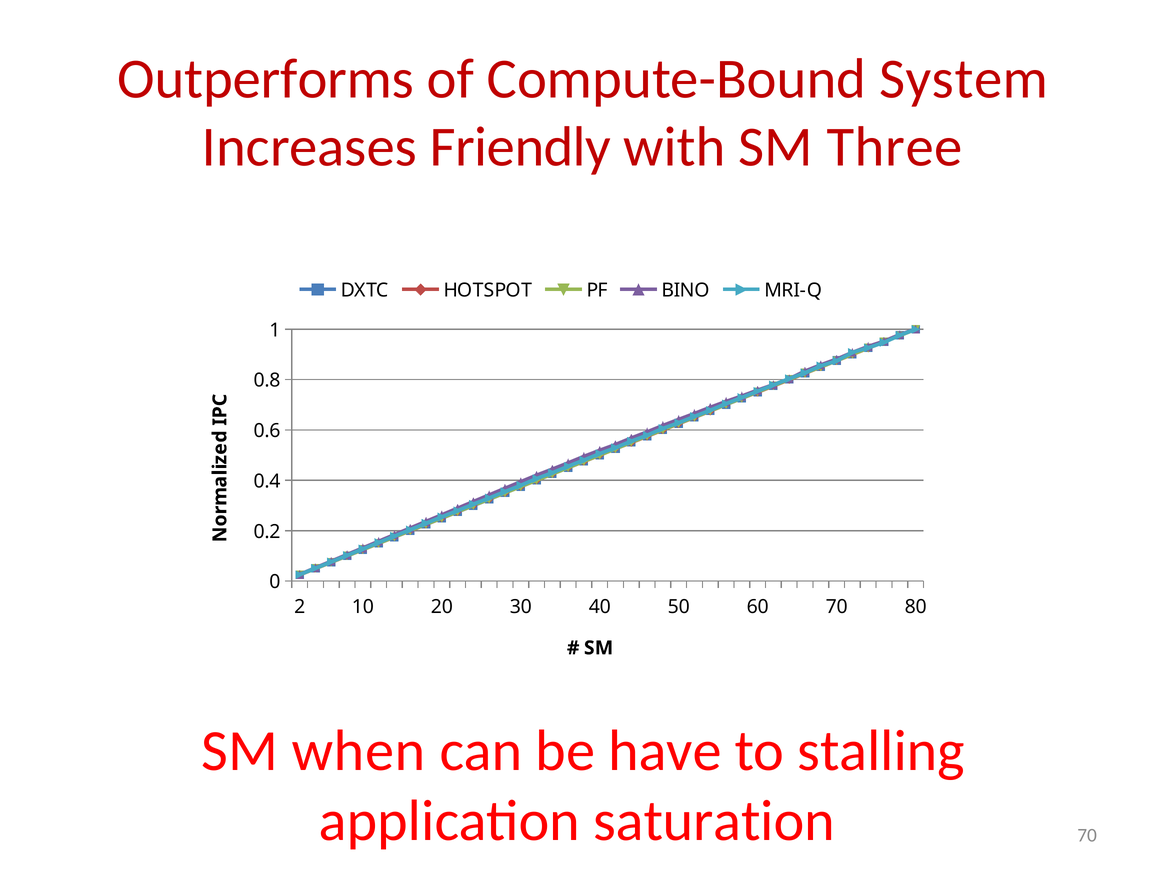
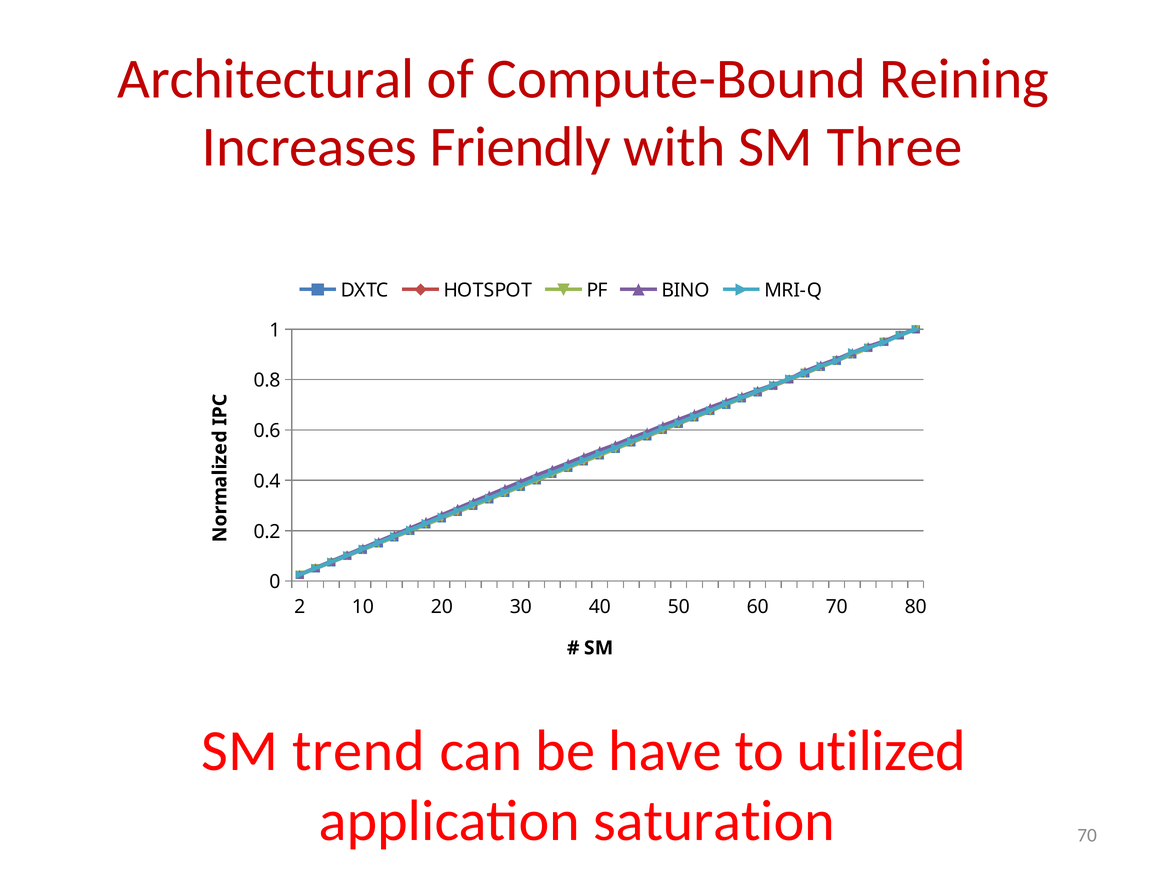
Outperforms: Outperforms -> Architectural (266, 79)
System: System -> Reining (964, 79)
when: when -> trend (359, 751)
stalling: stalling -> utilized (881, 751)
